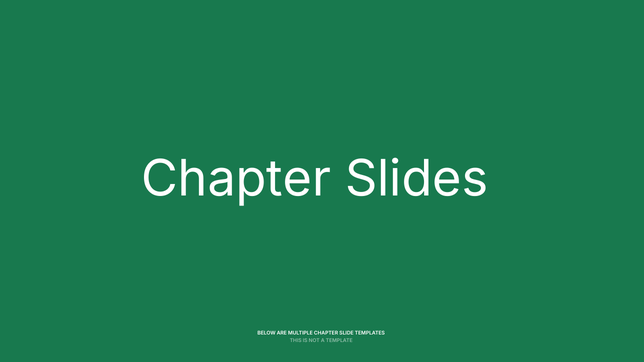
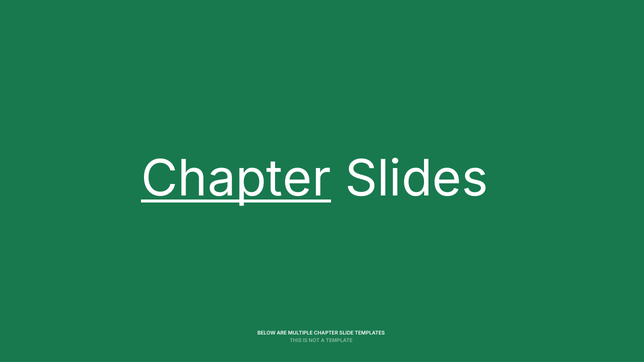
Chapter underline: none -> present (236, 179)
